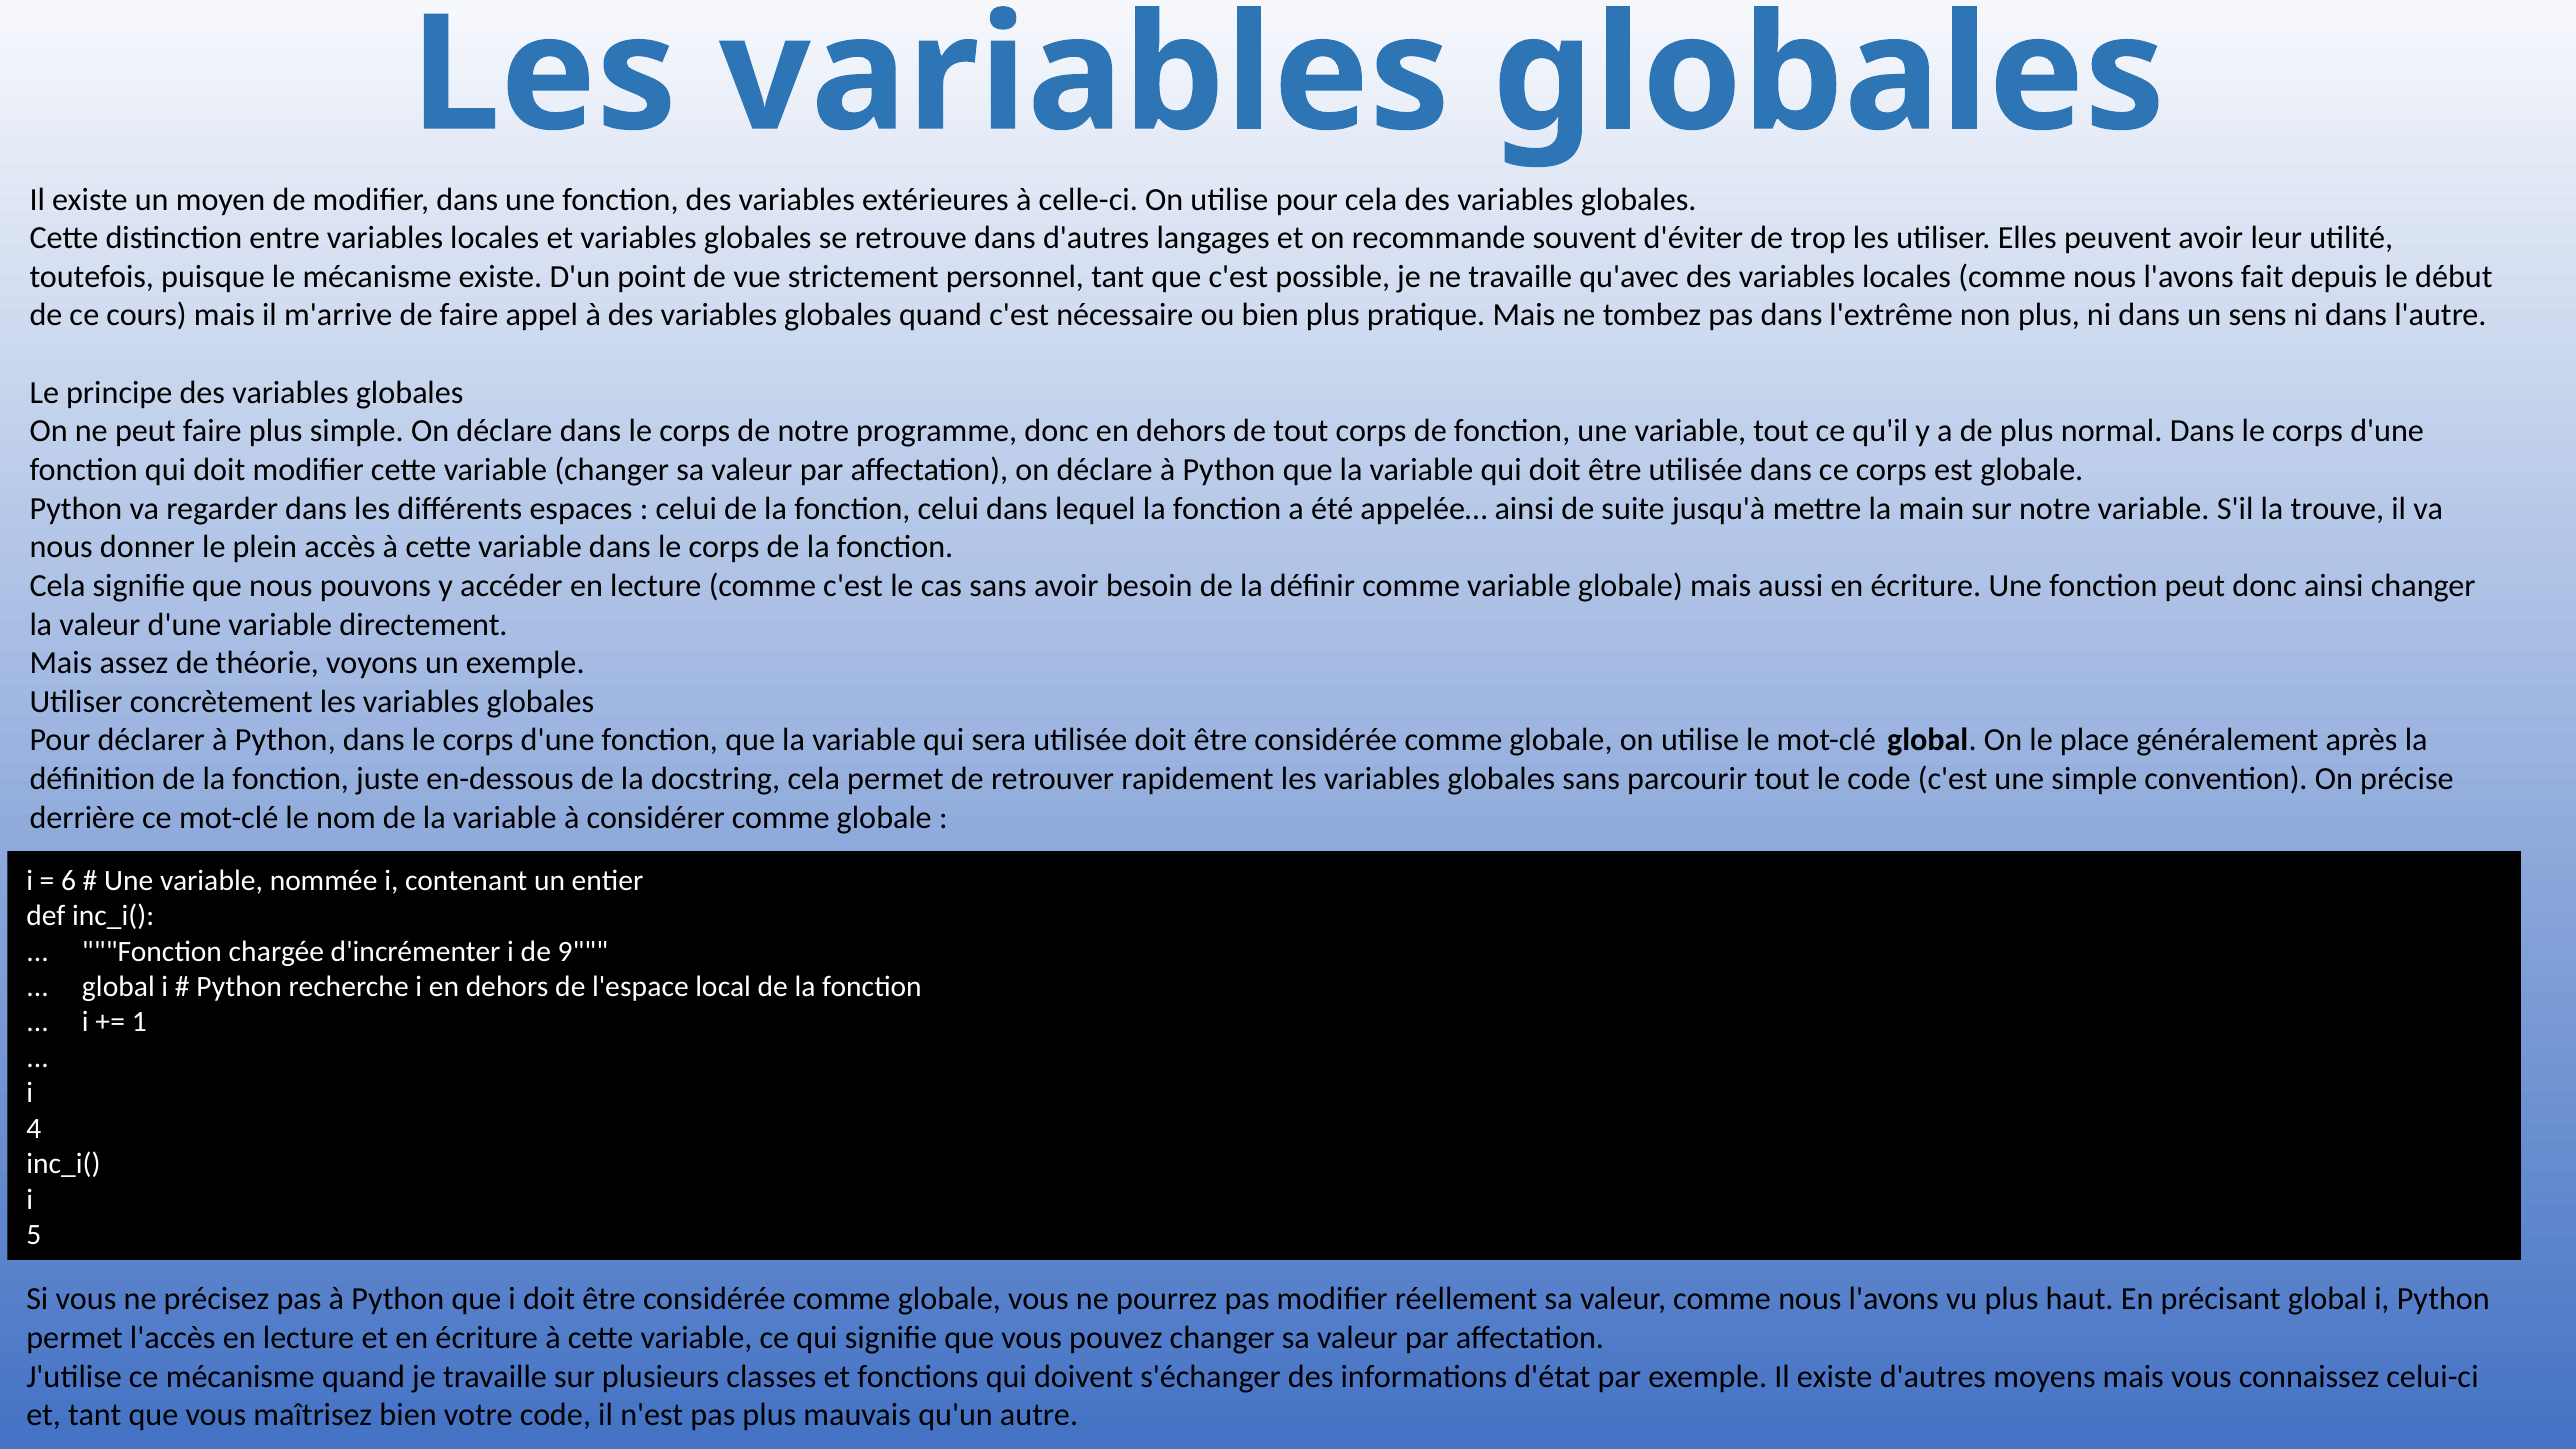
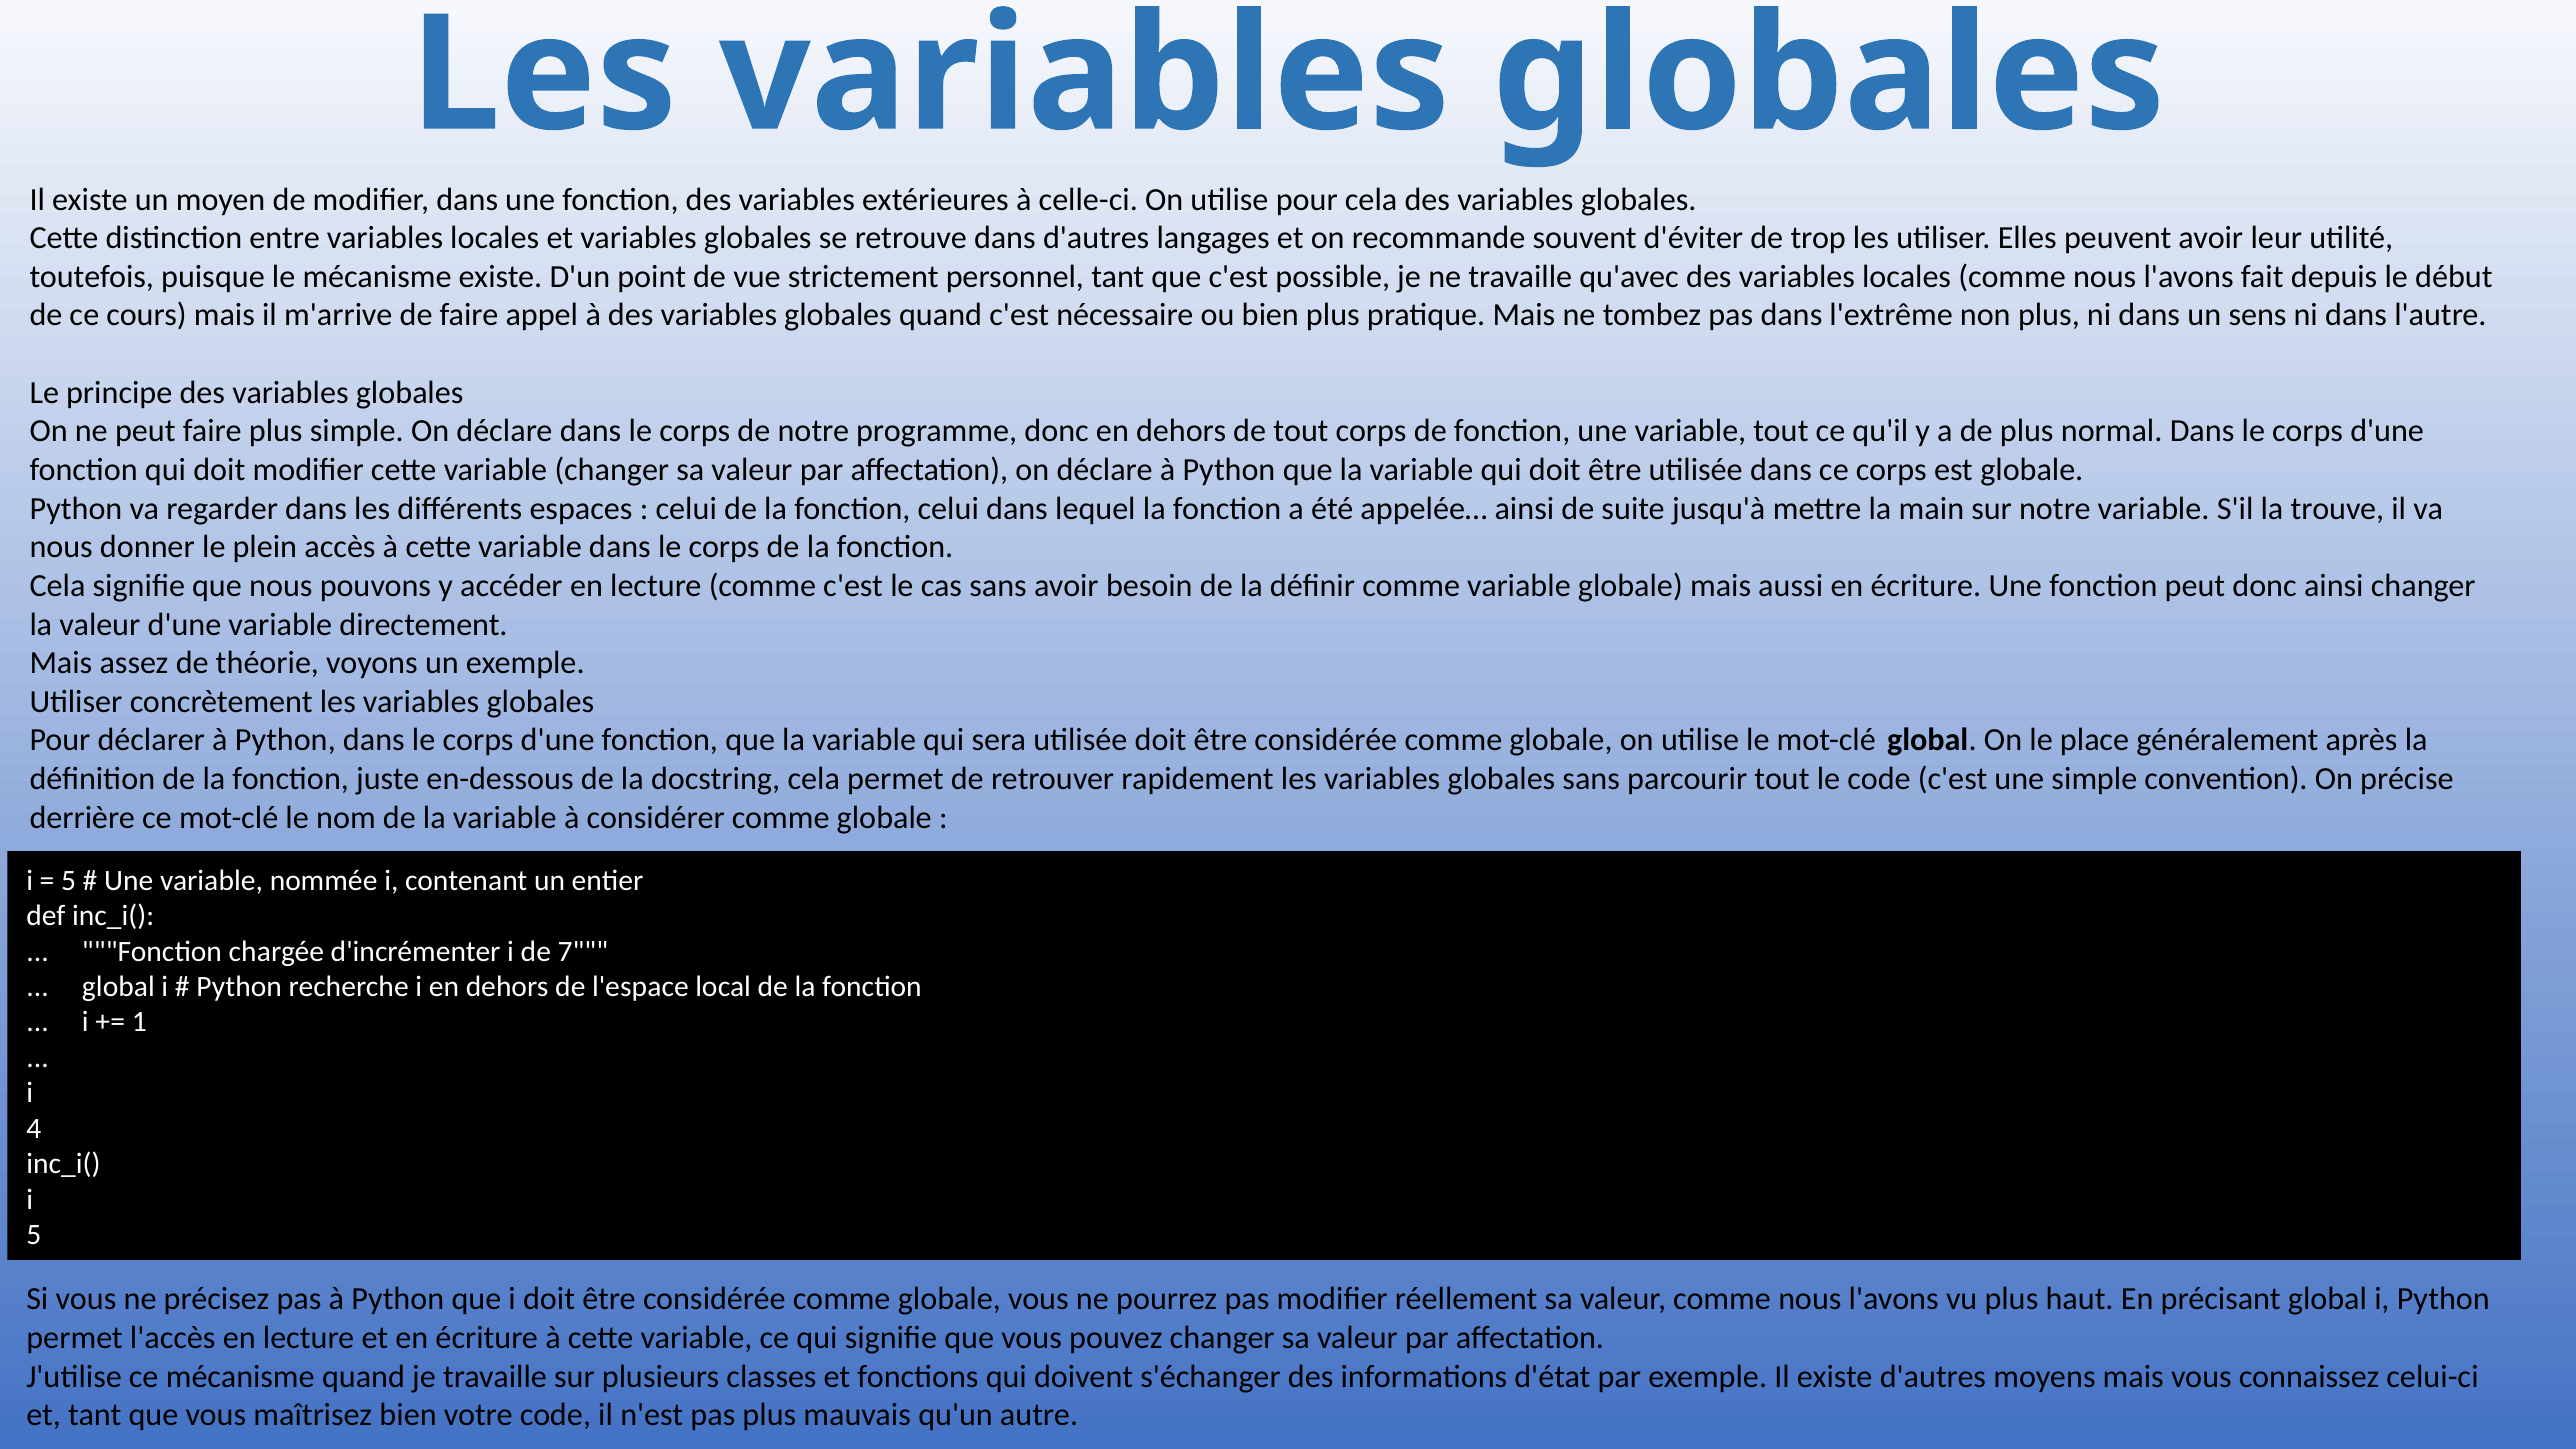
6: 6 -> 5 (69, 880)
9: 9 -> 7 (583, 951)
